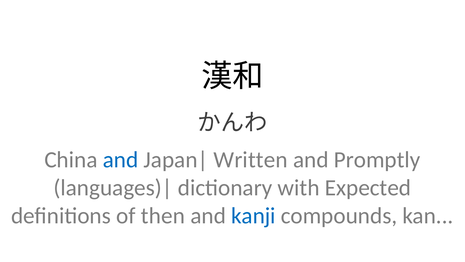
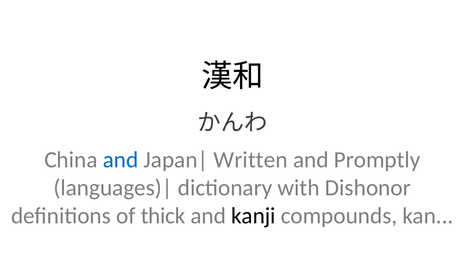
Expected: Expected -> Dishonor (368, 188)
then: then -> thick (163, 216)
kanji colour: blue -> black (253, 216)
